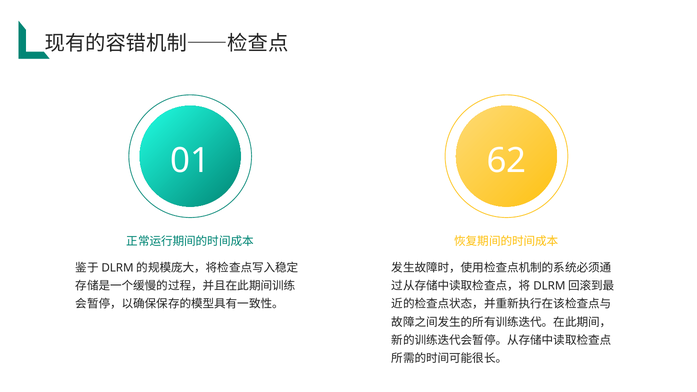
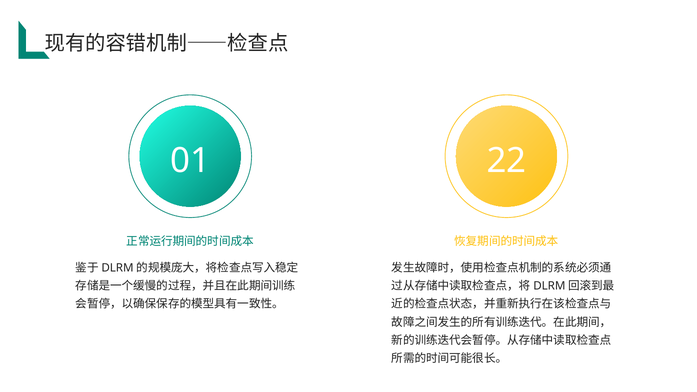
62: 62 -> 22 (506, 161)
